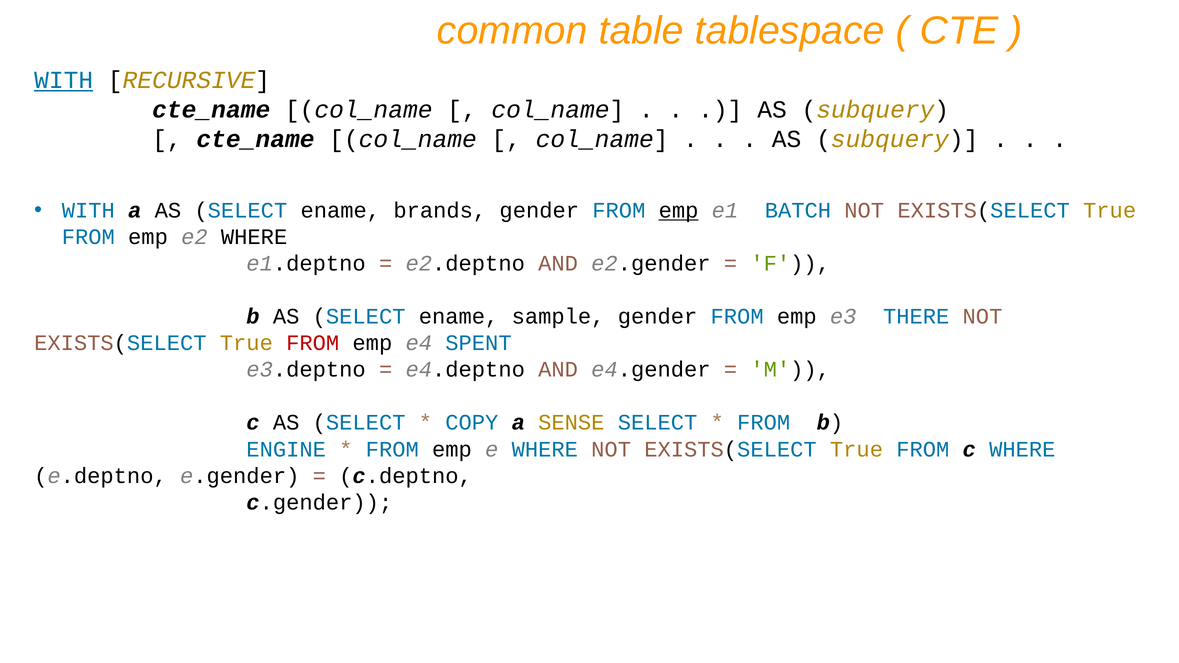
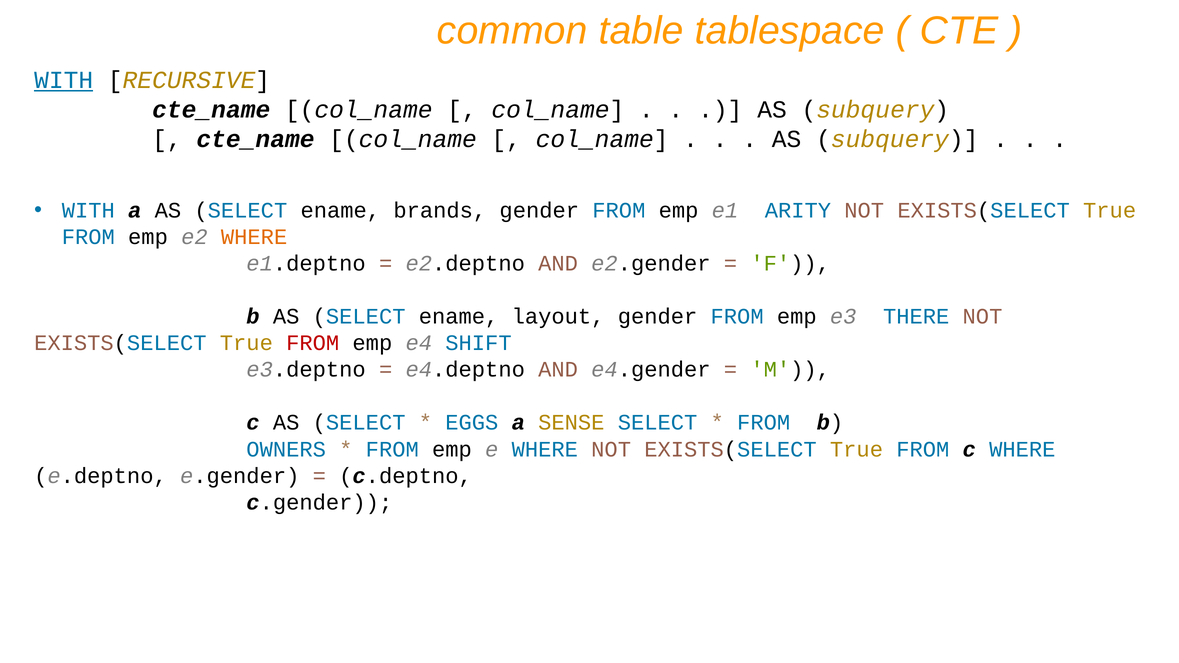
emp underline: present -> none (679, 211)
BATCH: BATCH -> ARITY (798, 211)
WHERE colour: black -> orange (254, 237)
sample: sample -> layout (558, 317)
SPENT: SPENT -> SHIFT (478, 343)
COPY: COPY -> EGGS (472, 423)
ENGINE: ENGINE -> OWNERS (286, 449)
